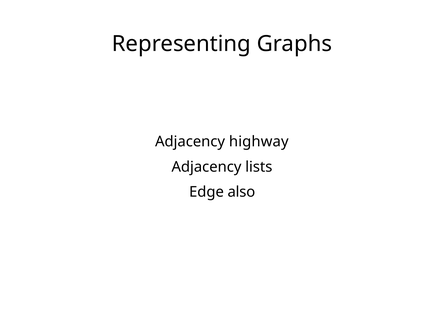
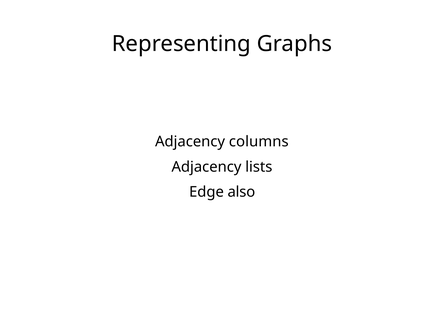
highway: highway -> columns (259, 142)
